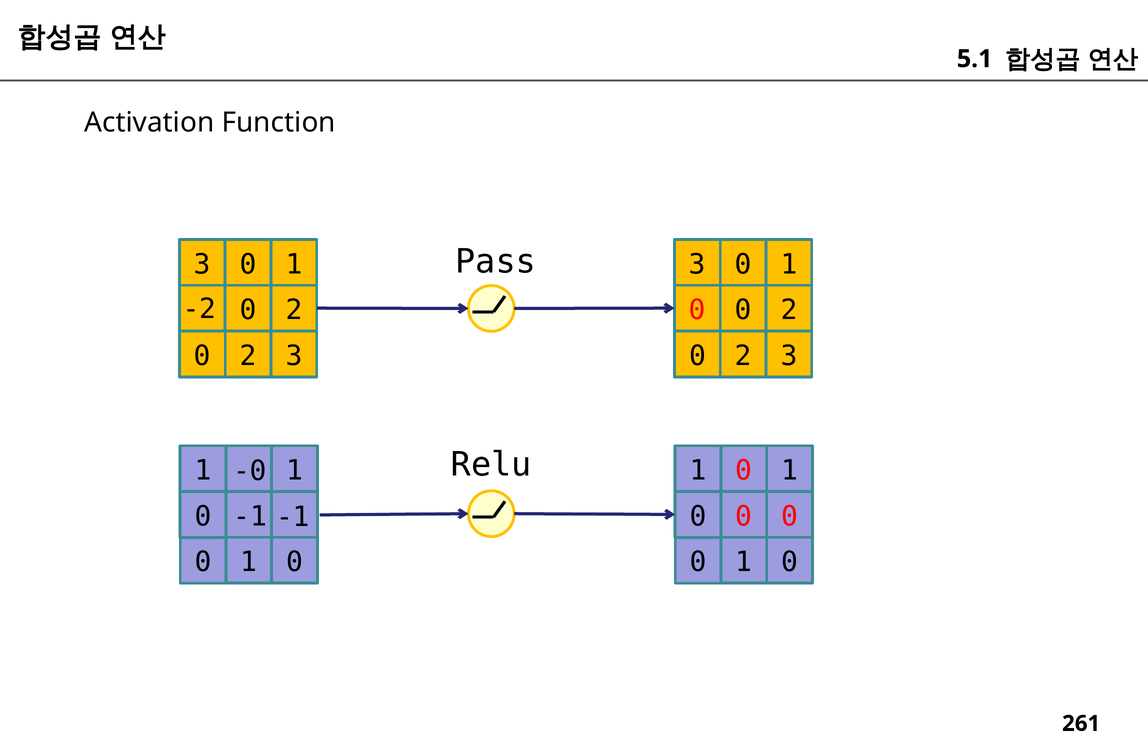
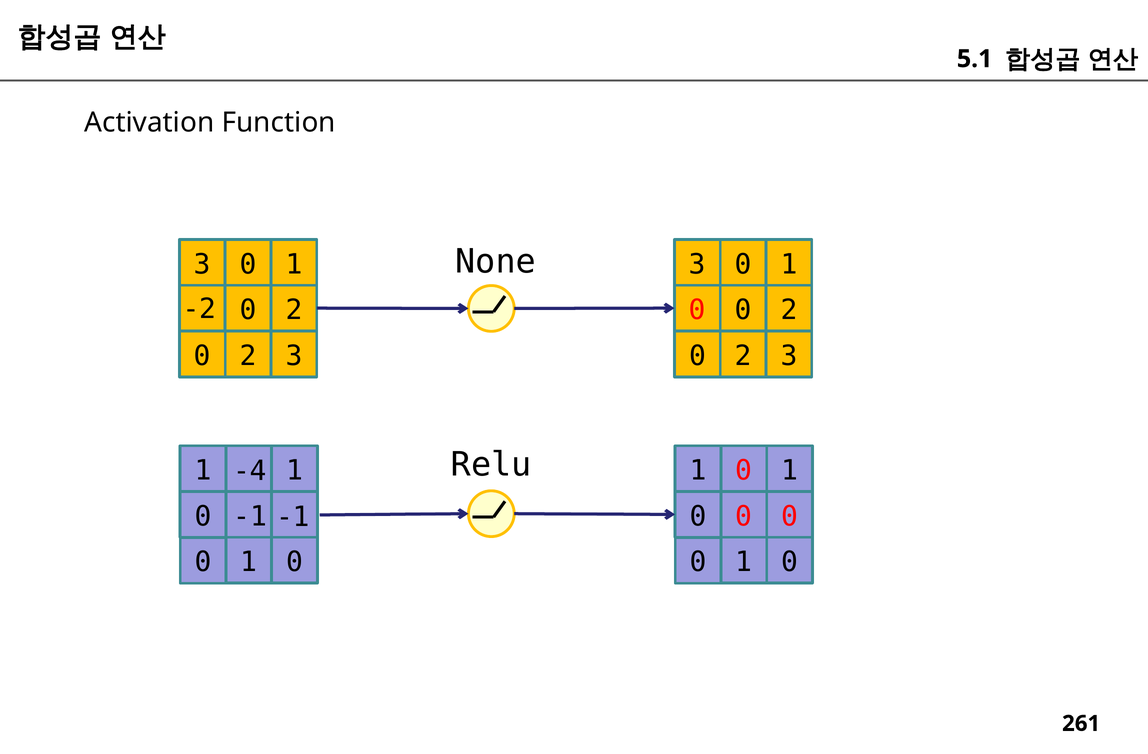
Pass: Pass -> None (496, 262)
-0: -0 -> -4 (250, 471)
